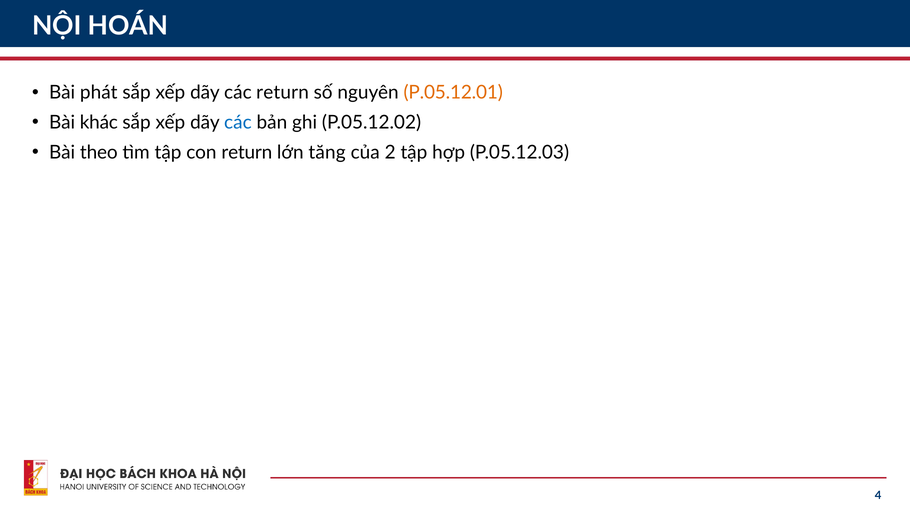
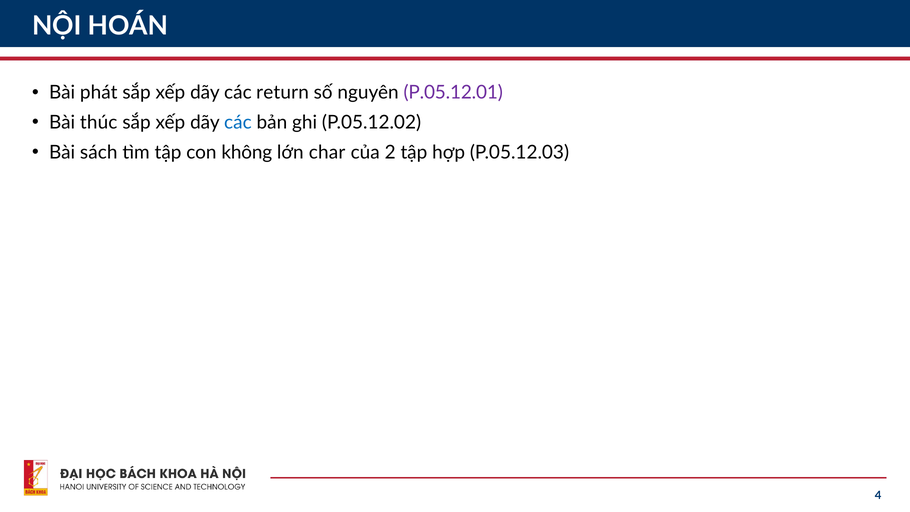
P.05.12.01 colour: orange -> purple (453, 93)
khác: khác -> thúc (99, 122)
theo: theo -> sách (99, 152)
con return: return -> không (247, 152)
tăng: tăng -> char (327, 152)
